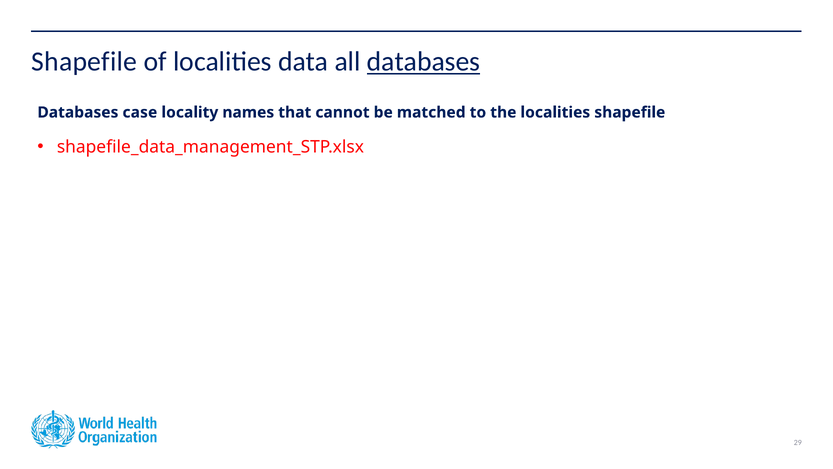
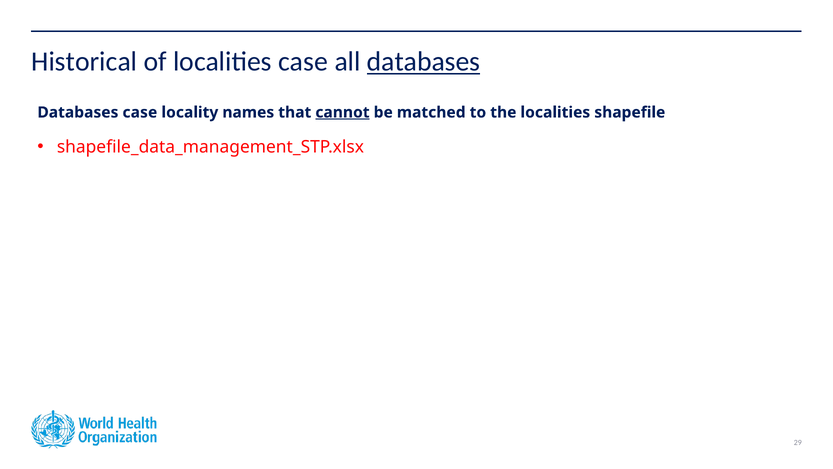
Shapefile: Shapefile -> Historical (84, 62)
localities data: data -> case (303, 62)
cannot underline: none -> present (342, 112)
